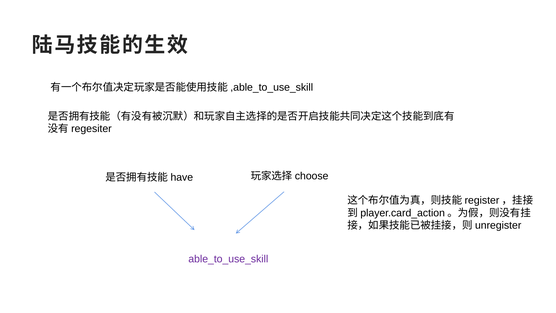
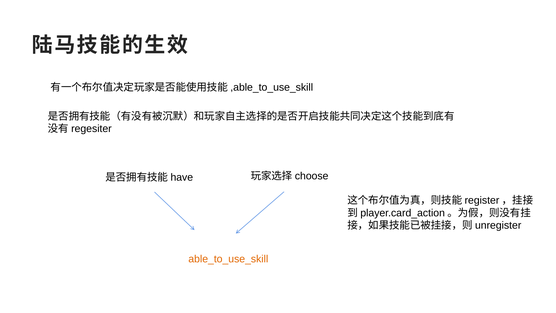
able_to_use_skill colour: purple -> orange (228, 259)
